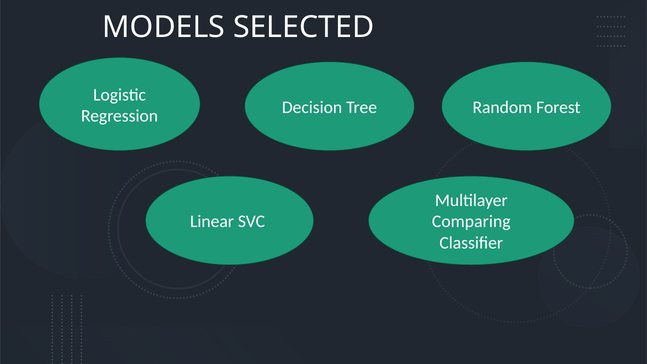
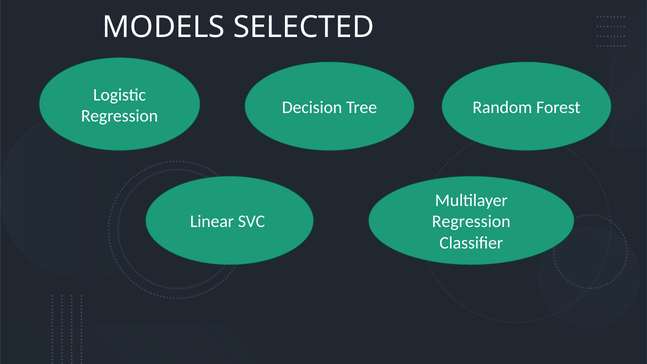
Comparing: Comparing -> Regression (471, 222)
